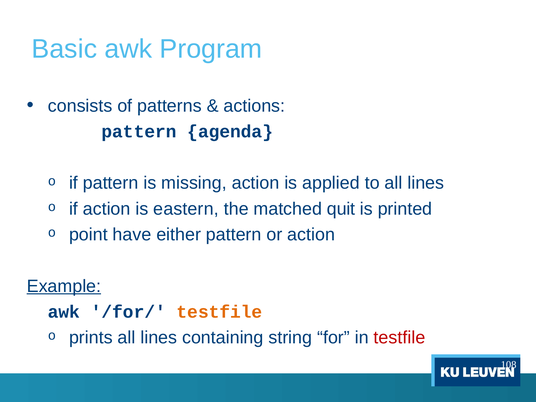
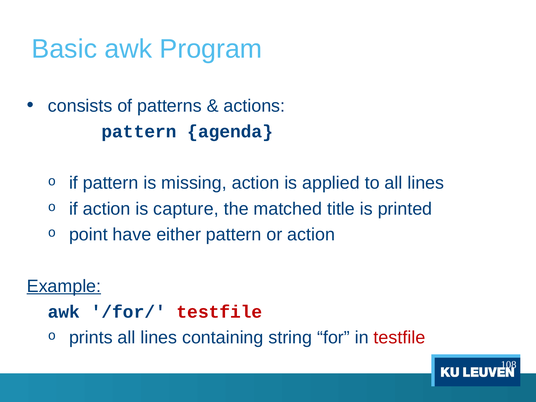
eastern: eastern -> capture (186, 209)
quit: quit -> title (341, 209)
testfile colour: orange -> red (219, 312)
